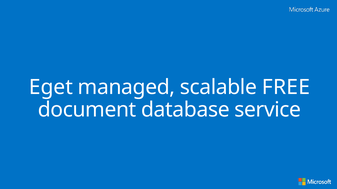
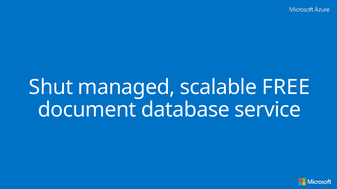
Eget: Eget -> Shut (51, 87)
